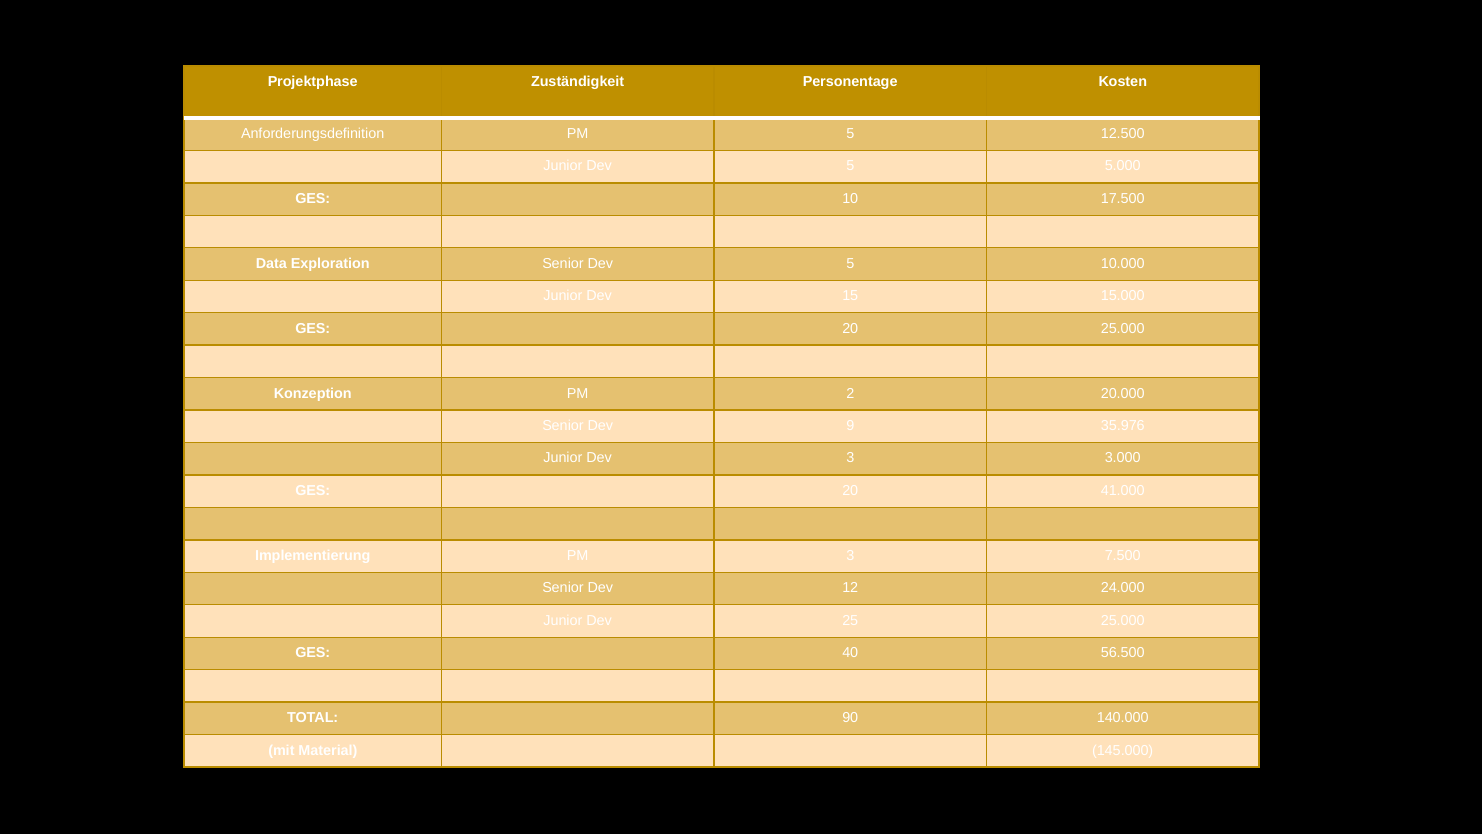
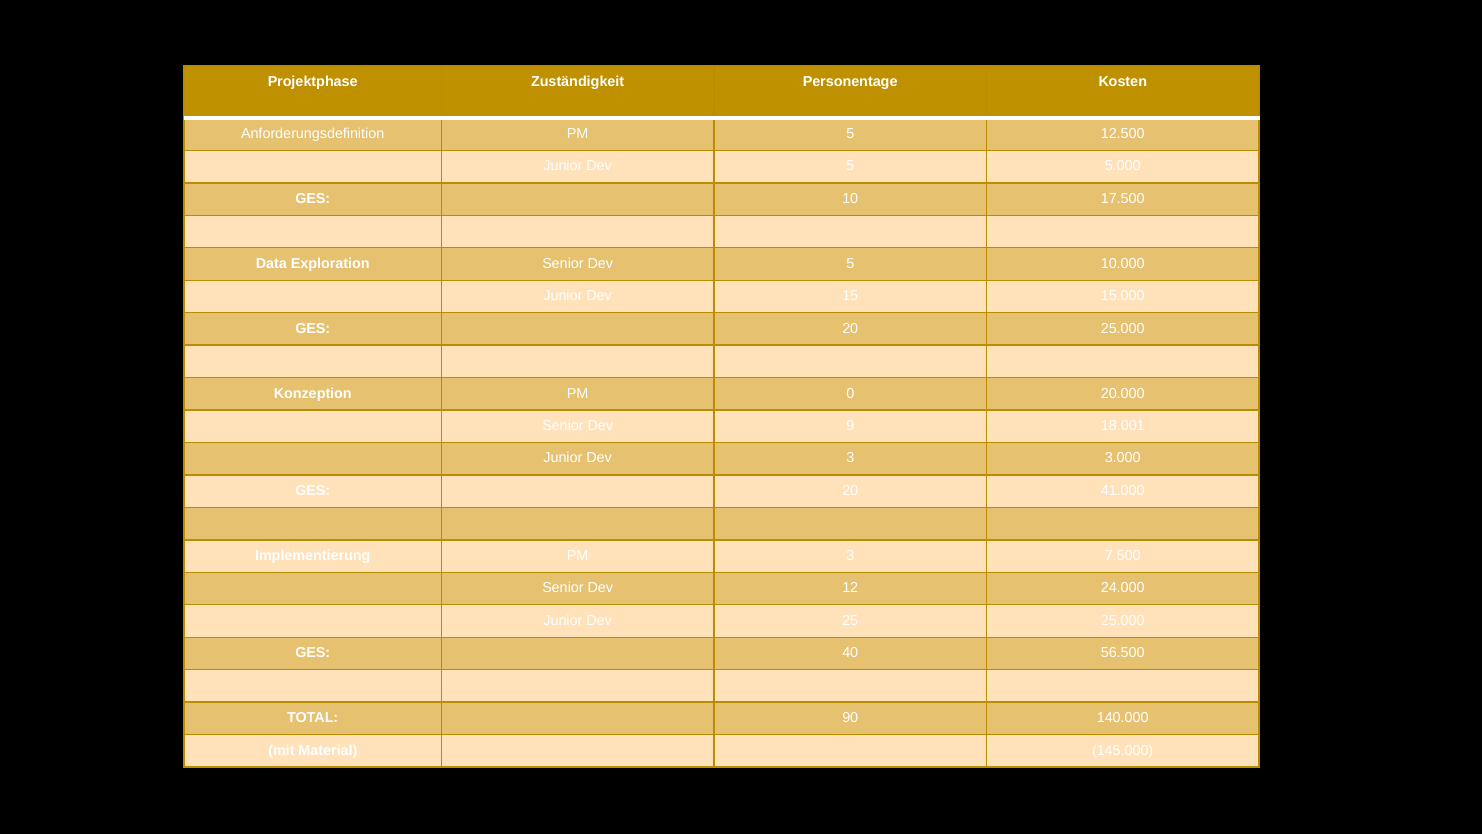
2: 2 -> 0 (850, 393)
35.976: 35.976 -> 18.001 (1123, 426)
